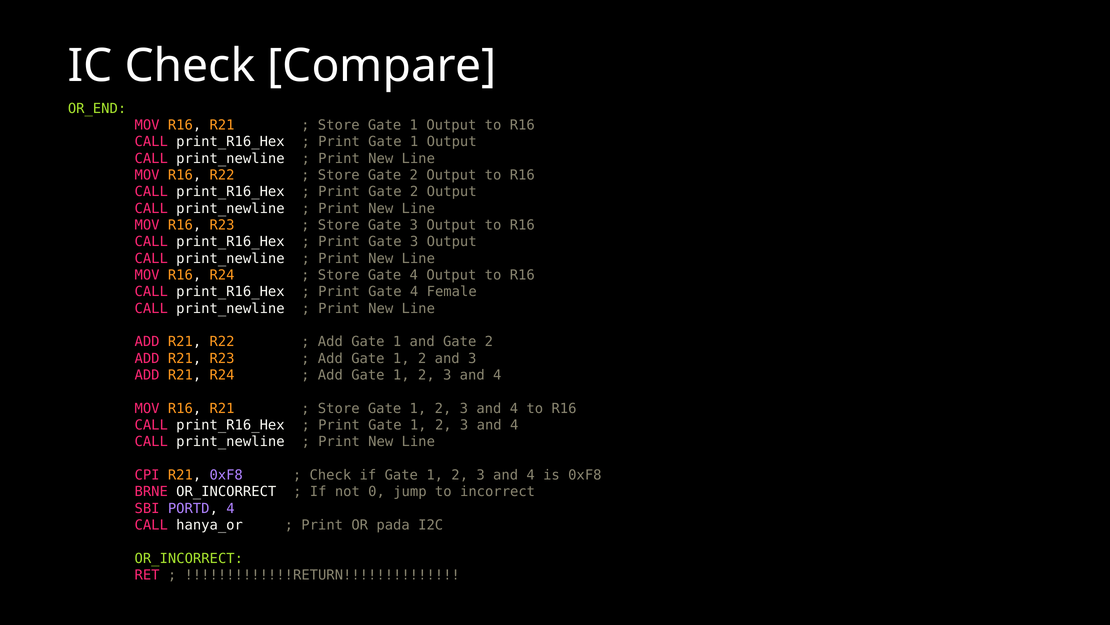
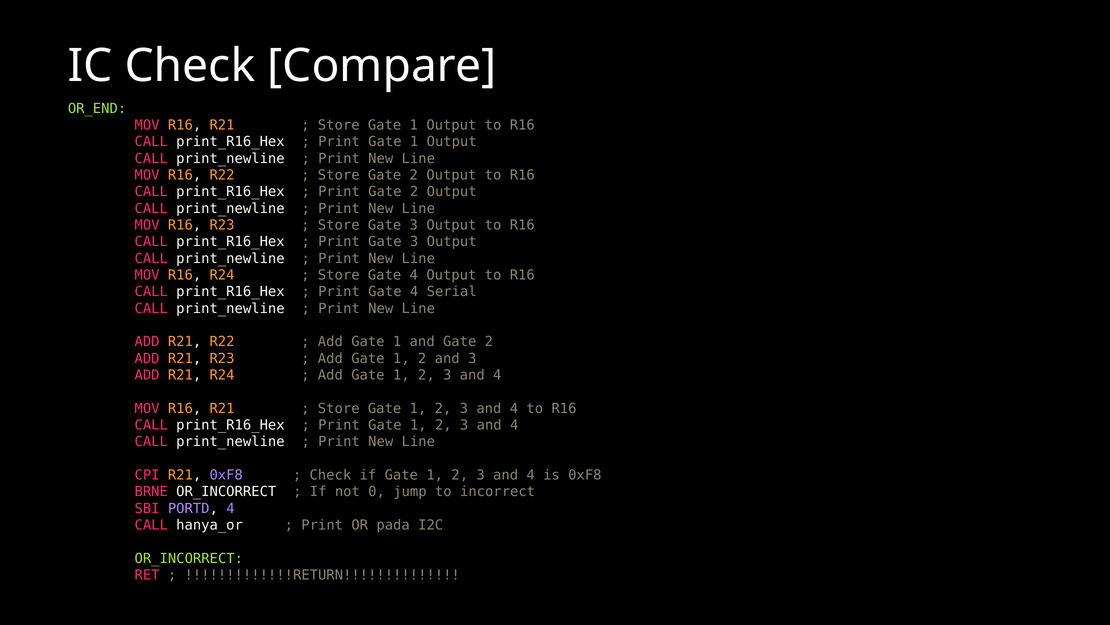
Female: Female -> Serial (452, 292)
